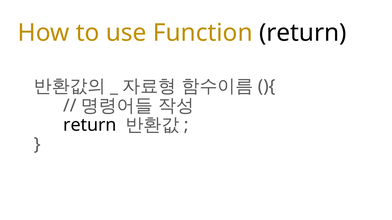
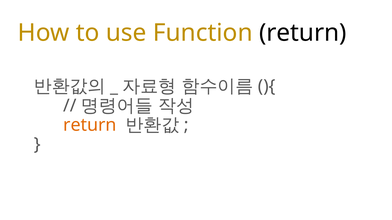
return colour: black -> orange (90, 125)
